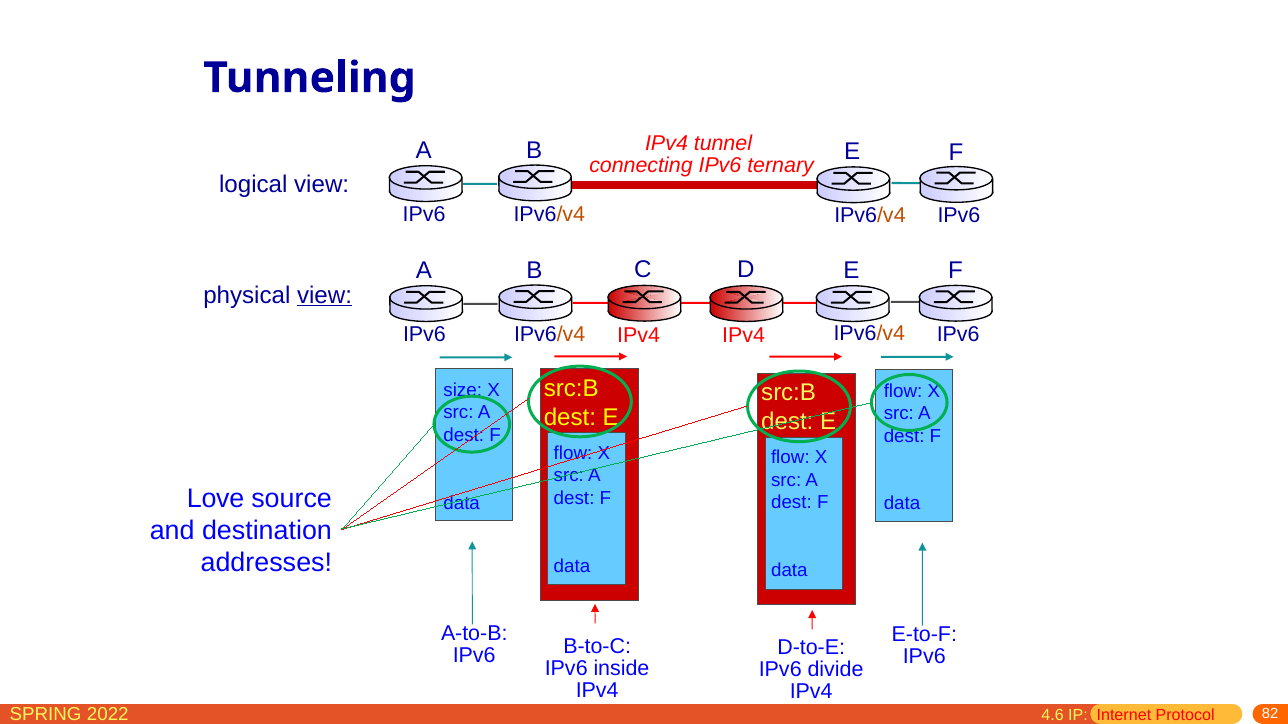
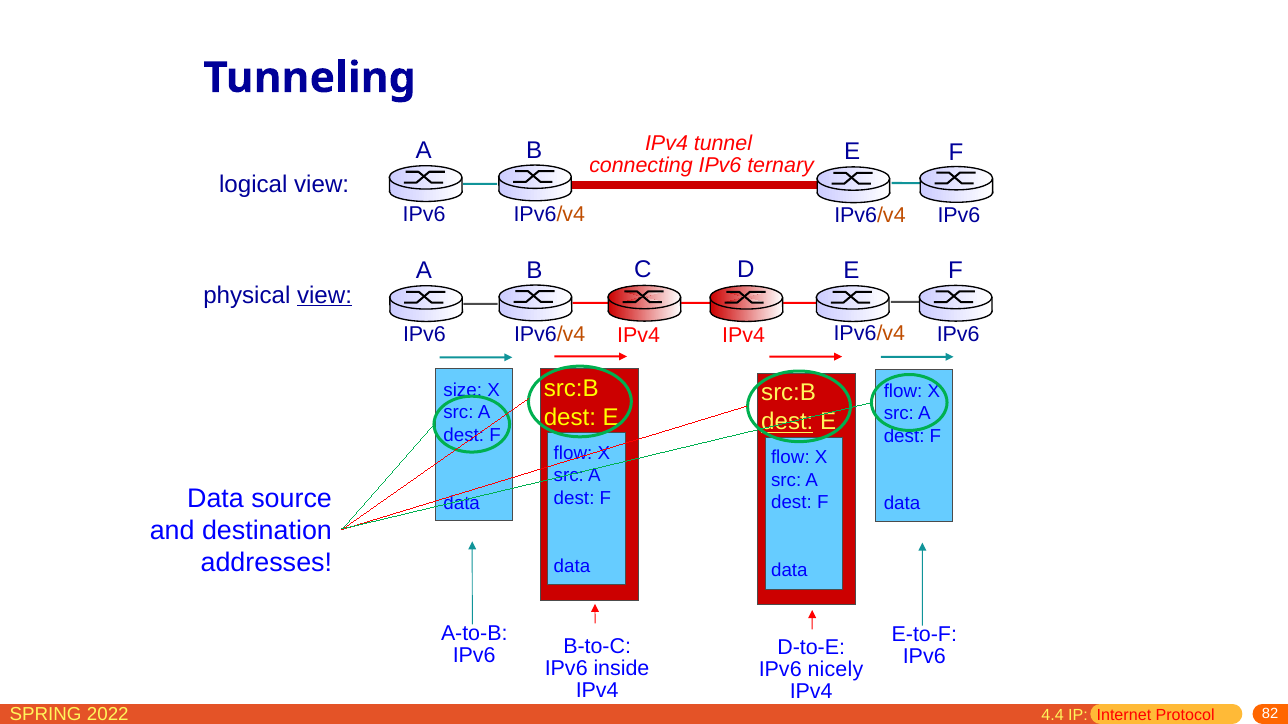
dest underline: none -> present (787, 422)
Love: Love -> Data (215, 499)
divide: divide -> nicely (835, 670)
4.6: 4.6 -> 4.4 (1053, 715)
